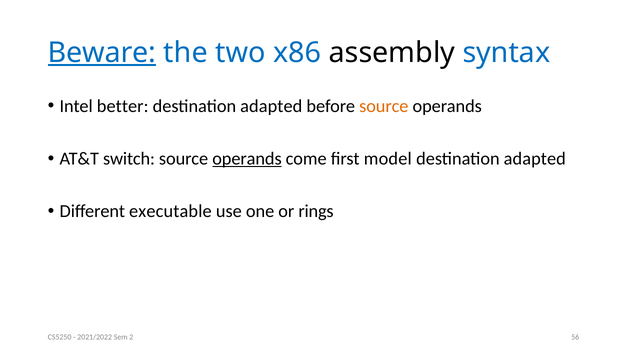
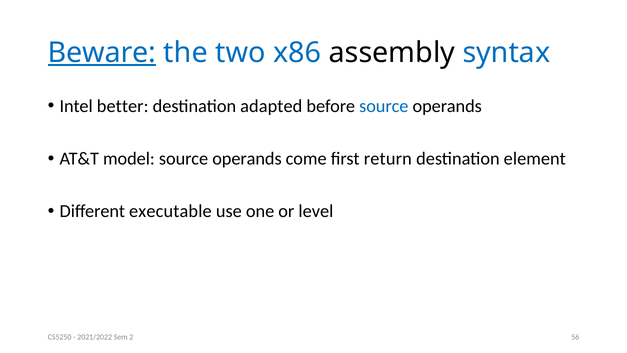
source colour: orange -> blue (384, 106)
switch: switch -> model (129, 159)
operands underline: present -> none (247, 159)
model: model -> return (388, 159)
adapted: adapted -> element (535, 159)
rings: rings -> level (316, 211)
